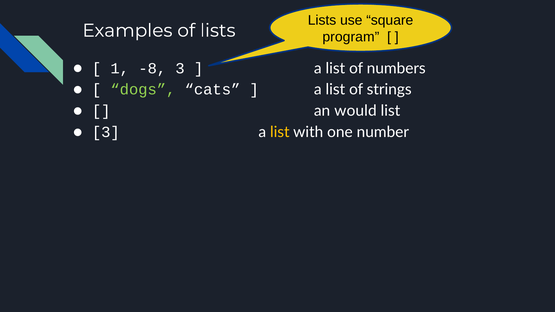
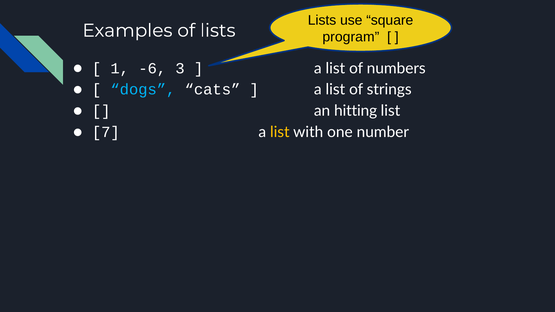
-8: -8 -> -6 (152, 68)
dogs colour: light green -> light blue (143, 90)
would: would -> hitting (356, 111)
3: 3 -> 7 (106, 132)
